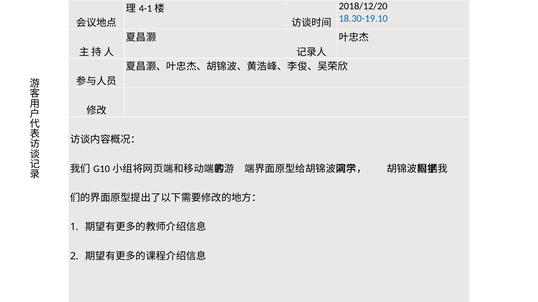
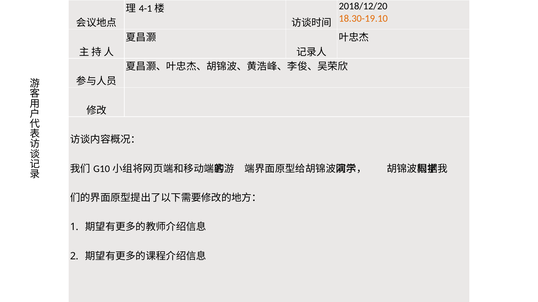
18.30-19.10 colour: blue -> orange (363, 19)
